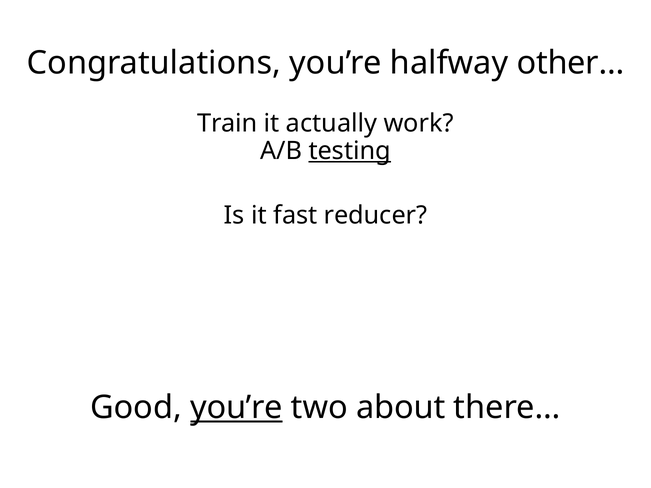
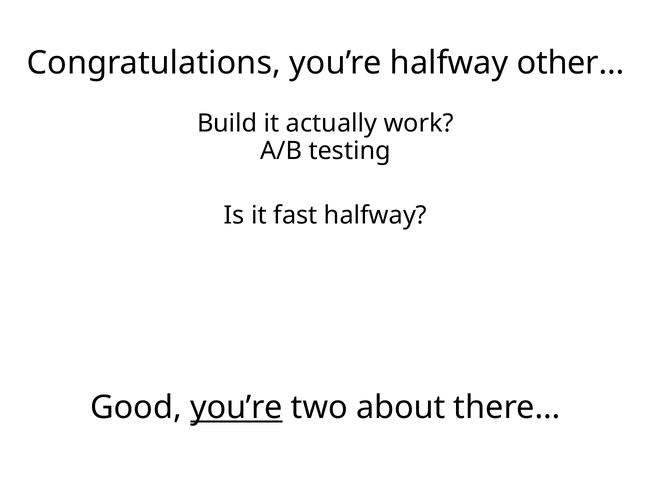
Train: Train -> Build (227, 123)
testing underline: present -> none (350, 151)
fast reducer: reducer -> halfway (375, 215)
